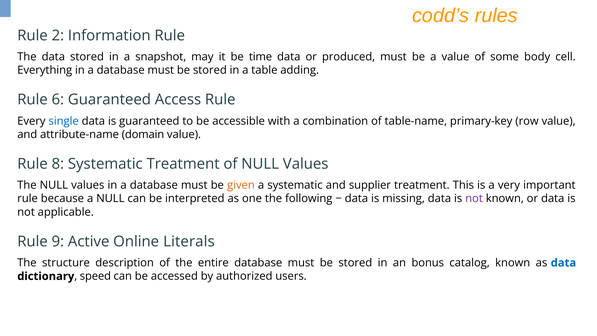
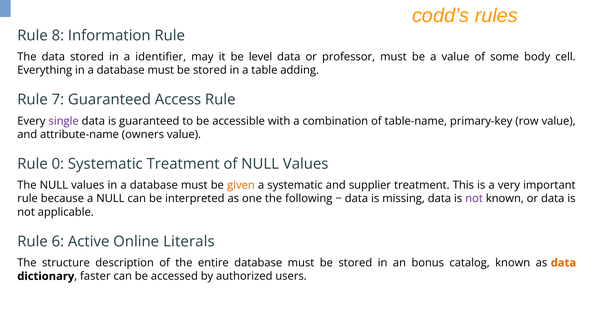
2: 2 -> 8 (58, 35)
snapshot: snapshot -> identifier (161, 57)
time: time -> level (261, 57)
produced: produced -> professor (349, 57)
6: 6 -> 7 (58, 100)
single colour: blue -> purple (64, 121)
domain: domain -> owners (143, 134)
8: 8 -> 0 (58, 164)
9: 9 -> 6 (58, 241)
data colour: blue -> orange (563, 263)
speed: speed -> faster (95, 276)
